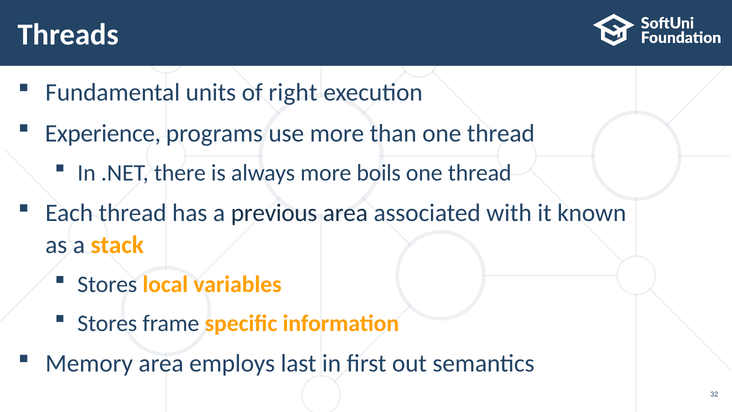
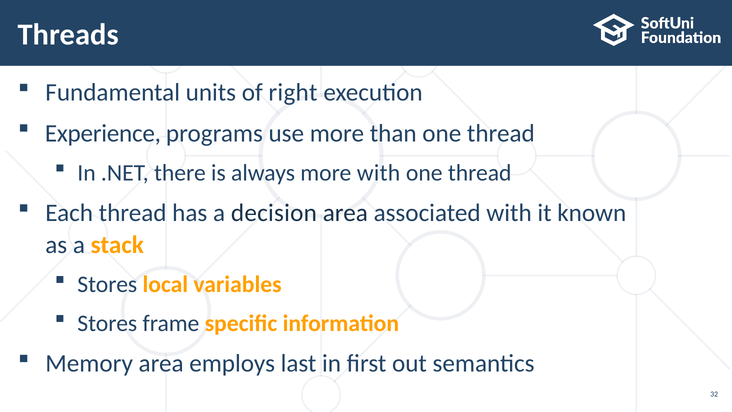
more boils: boils -> with (379, 173)
previous: previous -> decision (274, 213)
